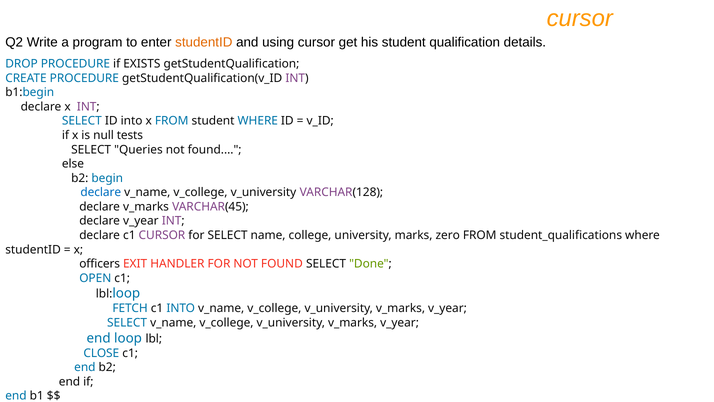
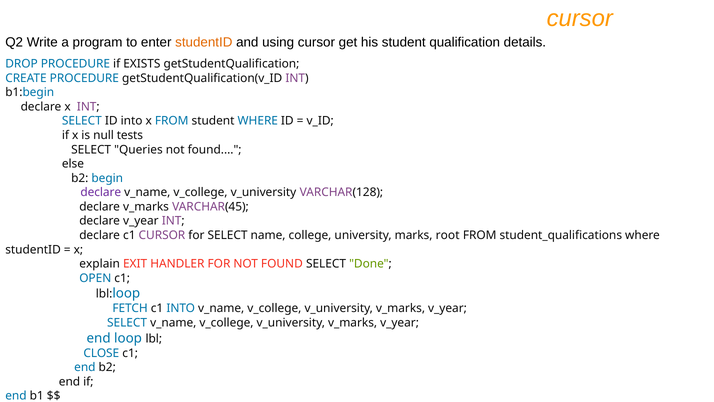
declare colour: blue -> purple (101, 192)
zero: zero -> root (448, 235)
officers: officers -> explain (100, 264)
